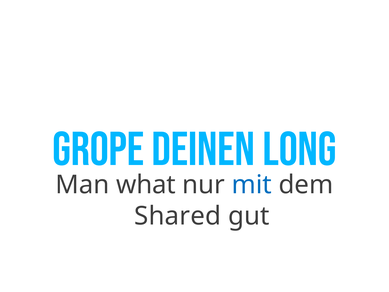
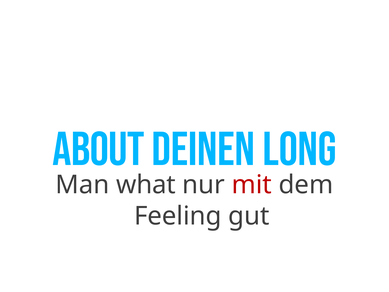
Grope: Grope -> About (98, 149)
mit colour: blue -> red (252, 185)
Shared: Shared -> Feeling (178, 216)
